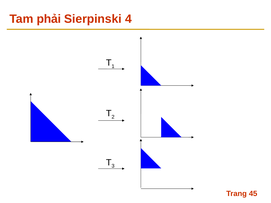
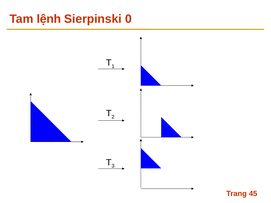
phải: phải -> lệnh (49, 19)
4: 4 -> 0 (128, 19)
